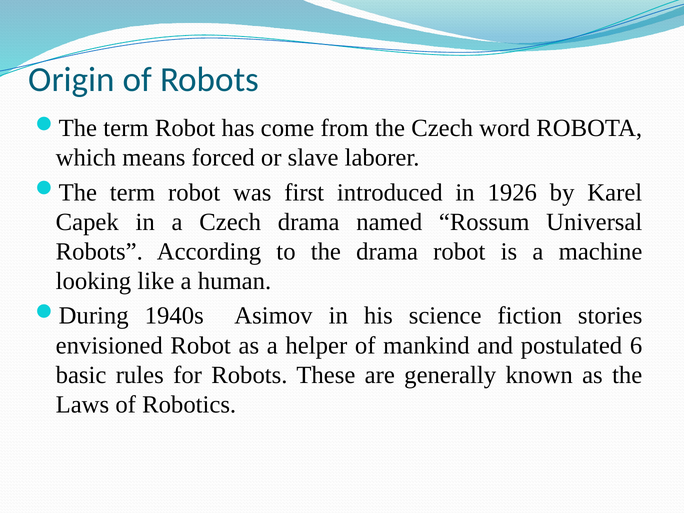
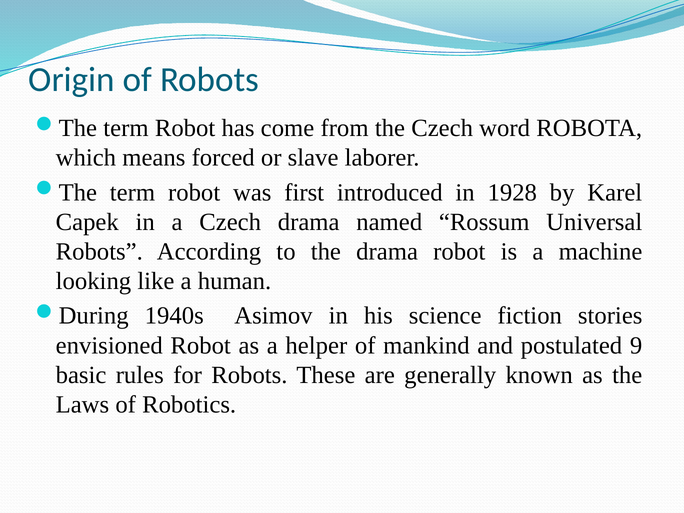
1926: 1926 -> 1928 (512, 192)
6: 6 -> 9 (636, 345)
